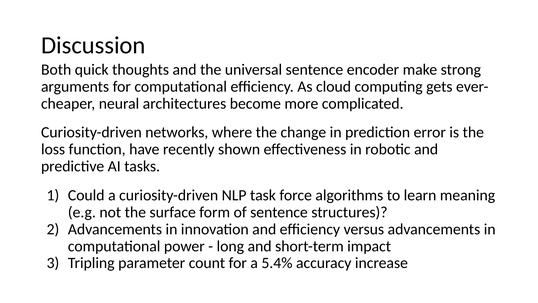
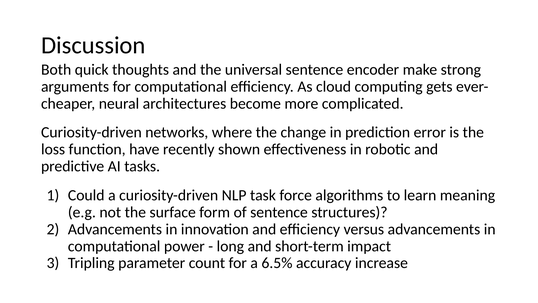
5.4%: 5.4% -> 6.5% (277, 263)
